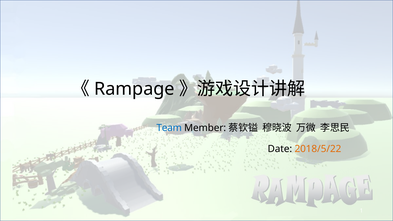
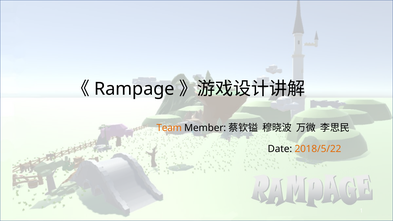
Team colour: blue -> orange (169, 128)
